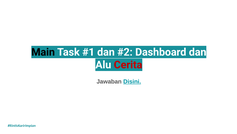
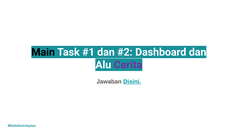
Cerita colour: red -> purple (128, 65)
